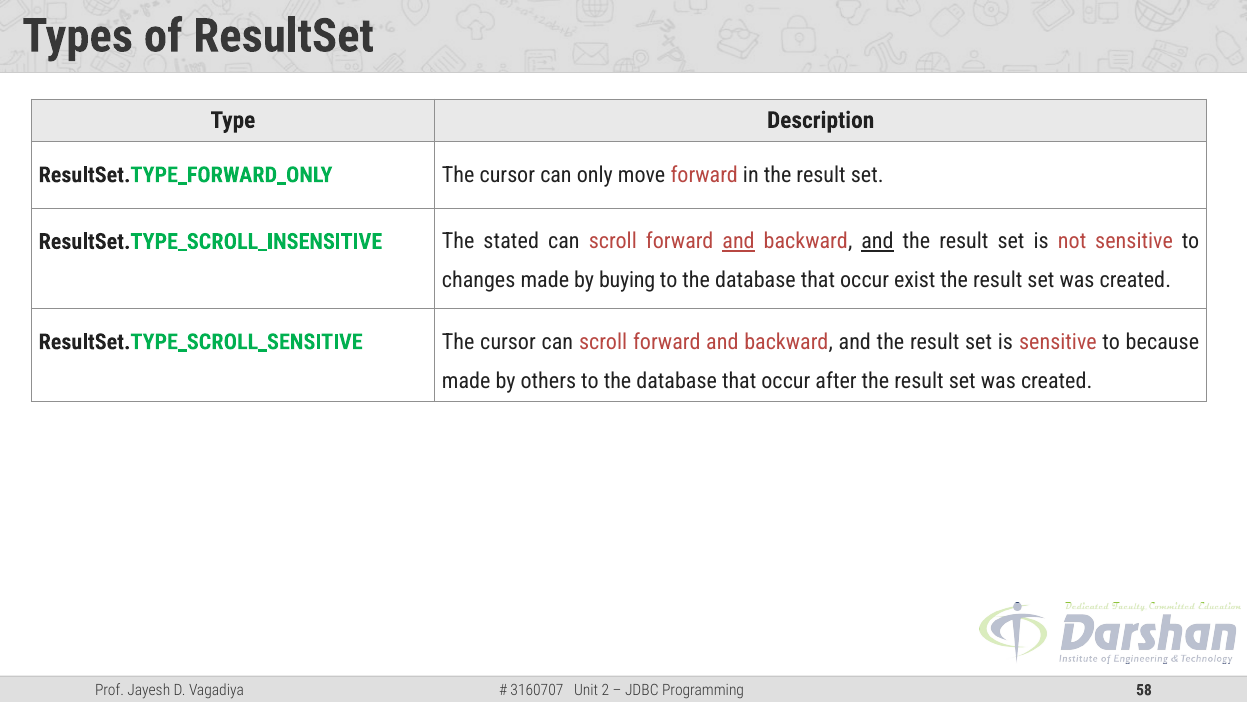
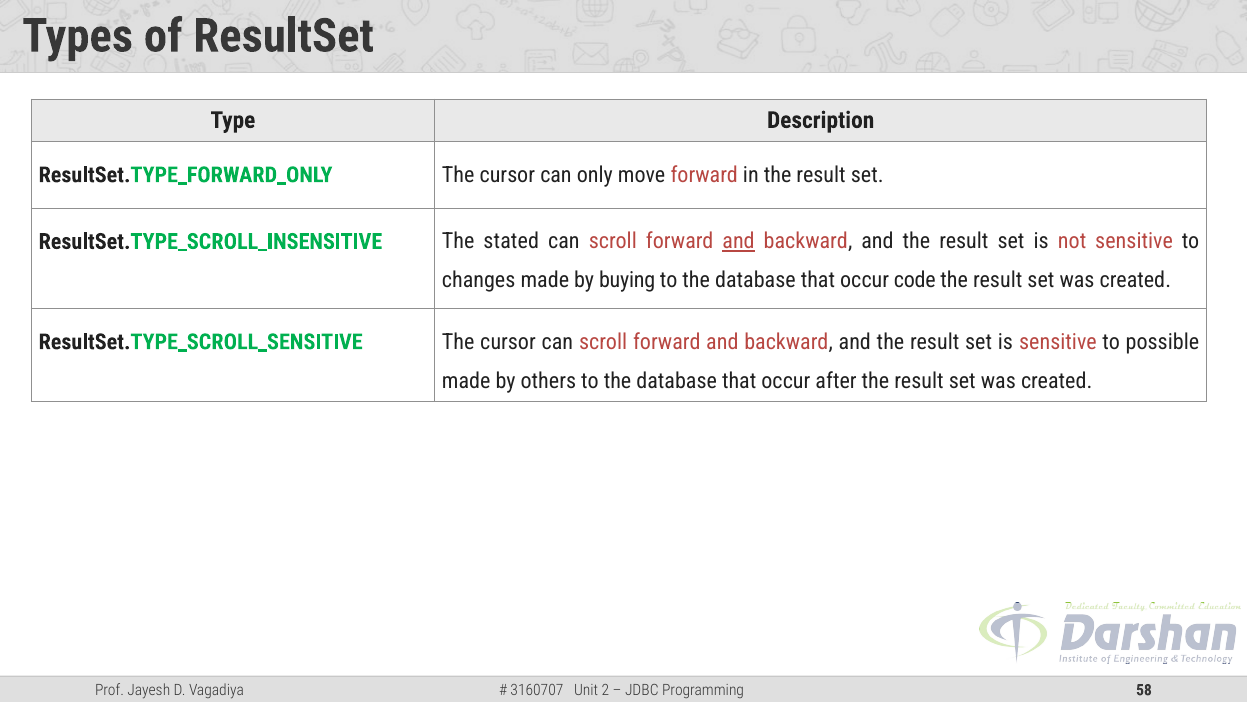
and underline: present -> none (877, 241)
exist: exist -> code (915, 280)
because: because -> possible (1162, 342)
